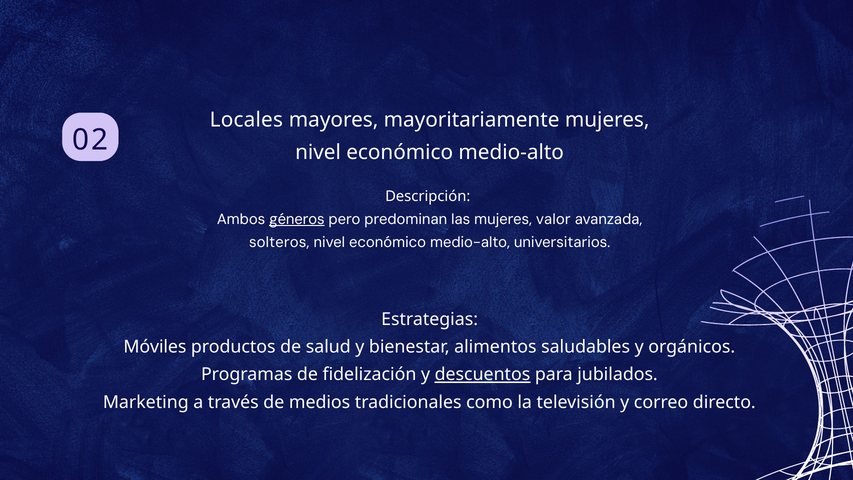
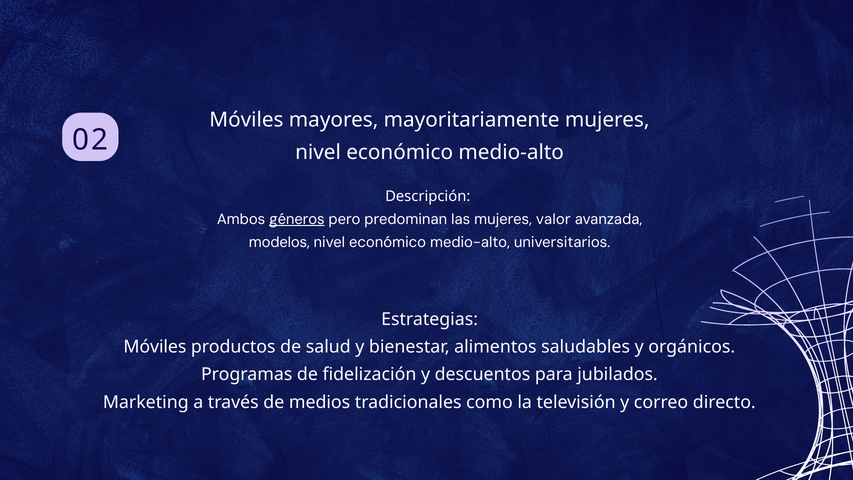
Locales: Locales -> Móviles (246, 120)
solteros: solteros -> modelos (279, 242)
descuentos underline: present -> none (482, 374)
